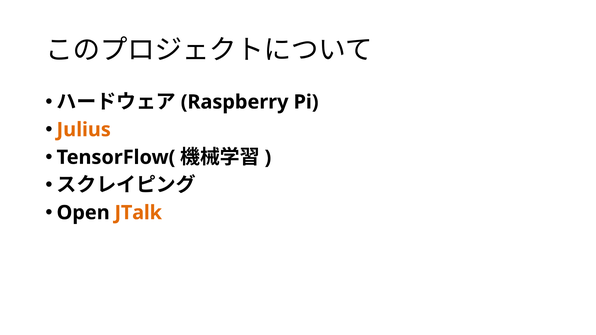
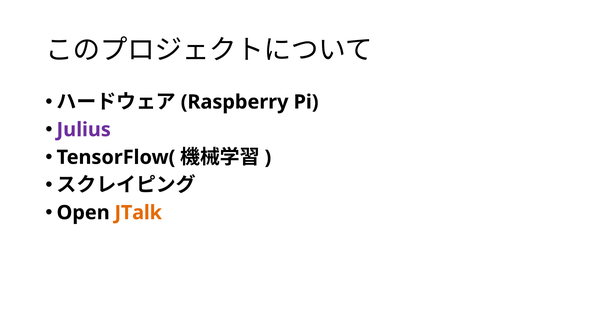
Julius colour: orange -> purple (84, 130)
